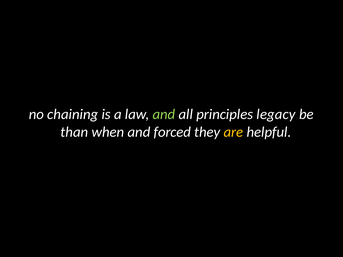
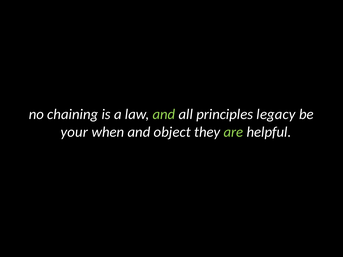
than: than -> your (74, 132)
forced: forced -> object (172, 132)
are colour: yellow -> light green (233, 132)
